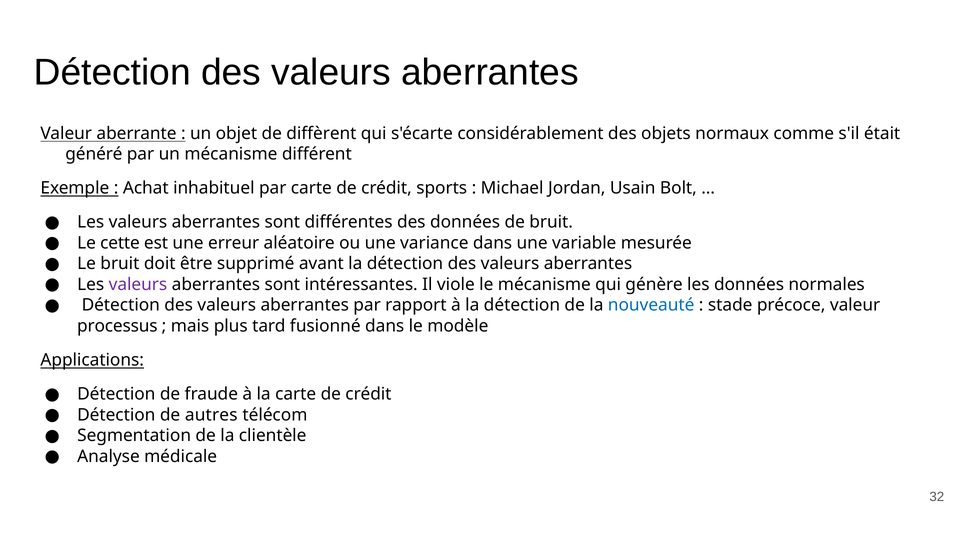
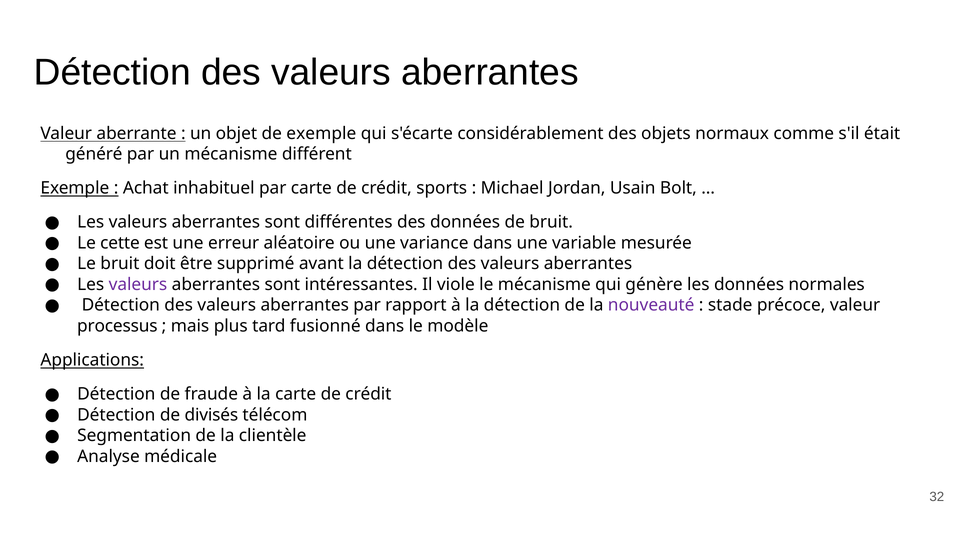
de diffèrent: diffèrent -> exemple (321, 134)
nouveauté colour: blue -> purple (651, 305)
autres: autres -> divisés (211, 415)
